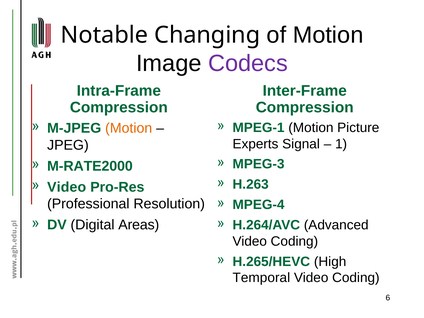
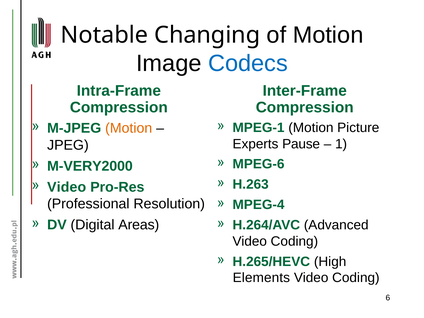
Codecs colour: purple -> blue (248, 63)
Signal: Signal -> Pause (301, 144)
MPEG-3: MPEG-3 -> MPEG-6 (259, 164)
M-RATE2000: M-RATE2000 -> M-VERY2000 (90, 166)
Temporal: Temporal -> Elements (261, 278)
